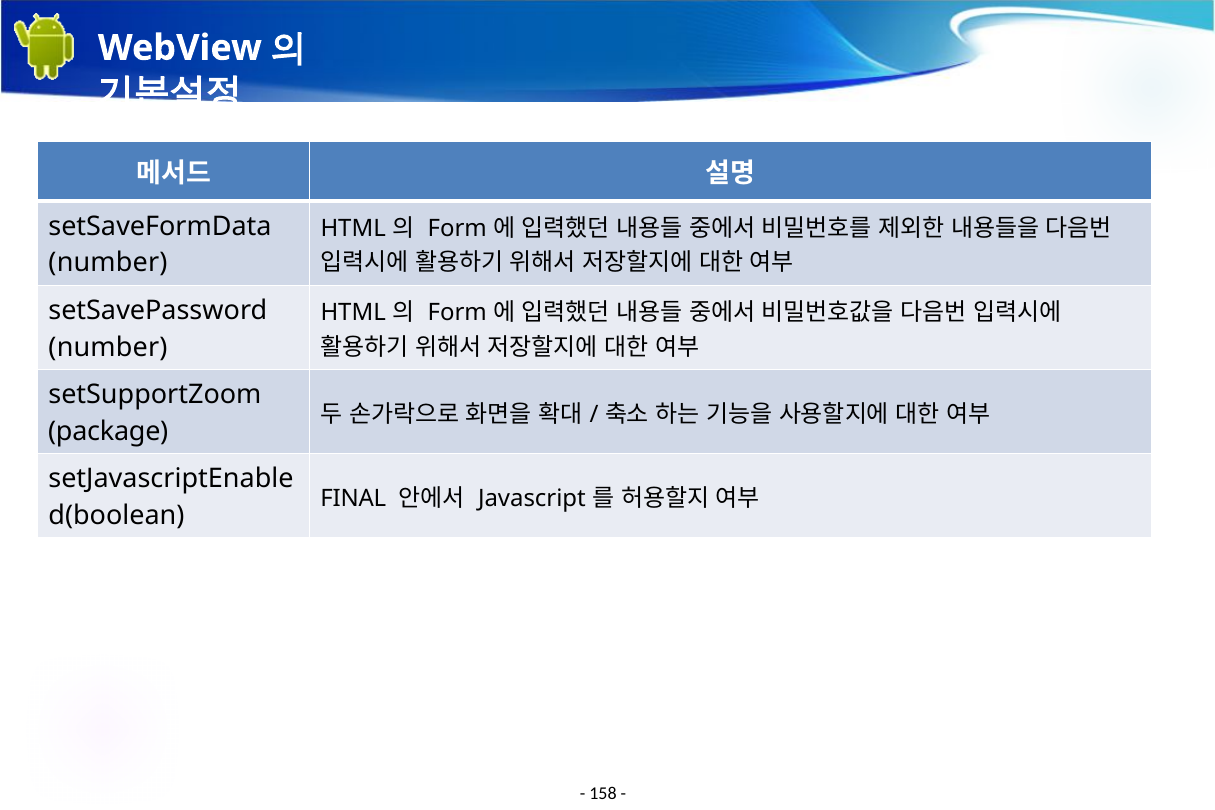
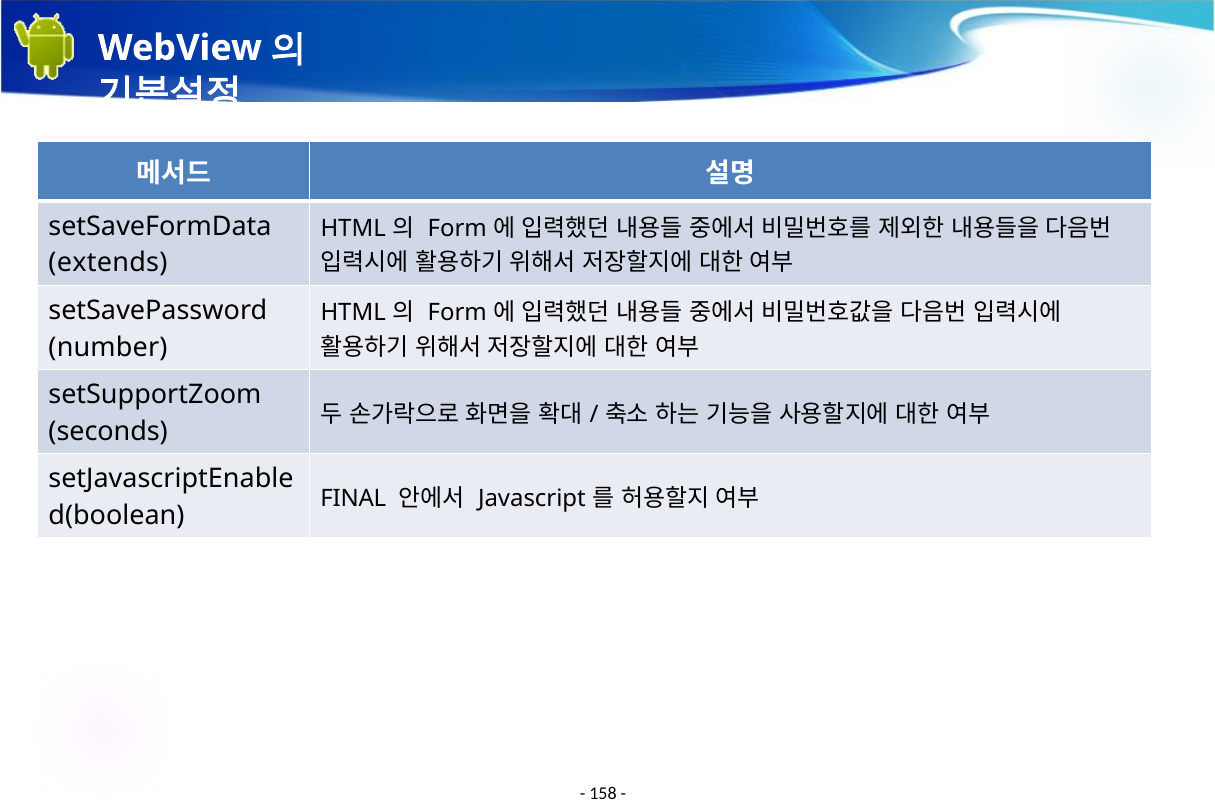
number: number -> extends (108, 263)
package: package -> seconds (108, 432)
